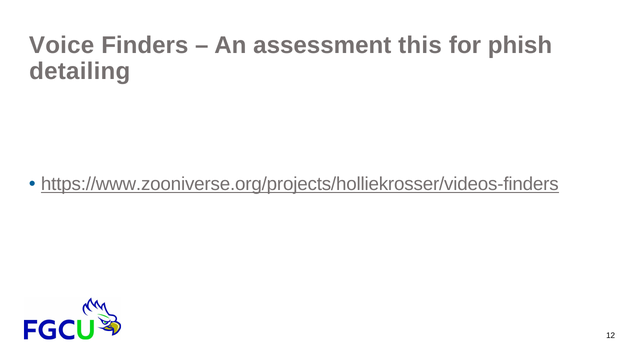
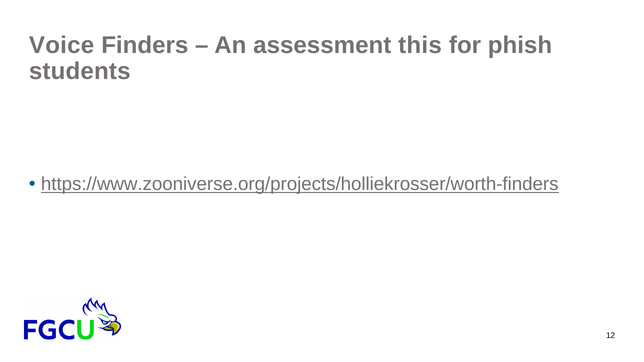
detailing: detailing -> students (80, 72)
https://www.zooniverse.org/projects/holliekrosser/videos-finders: https://www.zooniverse.org/projects/holliekrosser/videos-finders -> https://www.zooniverse.org/projects/holliekrosser/worth-finders (300, 184)
